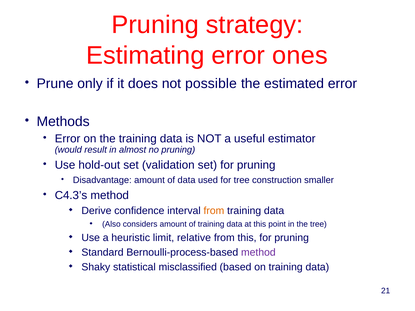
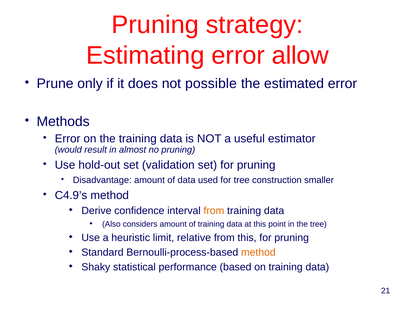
ones: ones -> allow (300, 55)
C4.3’s: C4.3’s -> C4.9’s (71, 196)
method colour: purple -> orange (258, 252)
misclassified: misclassified -> performance (188, 267)
